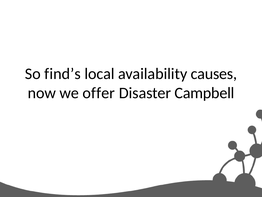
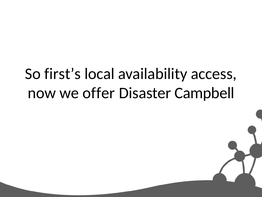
find’s: find’s -> first’s (63, 74)
causes: causes -> access (214, 74)
